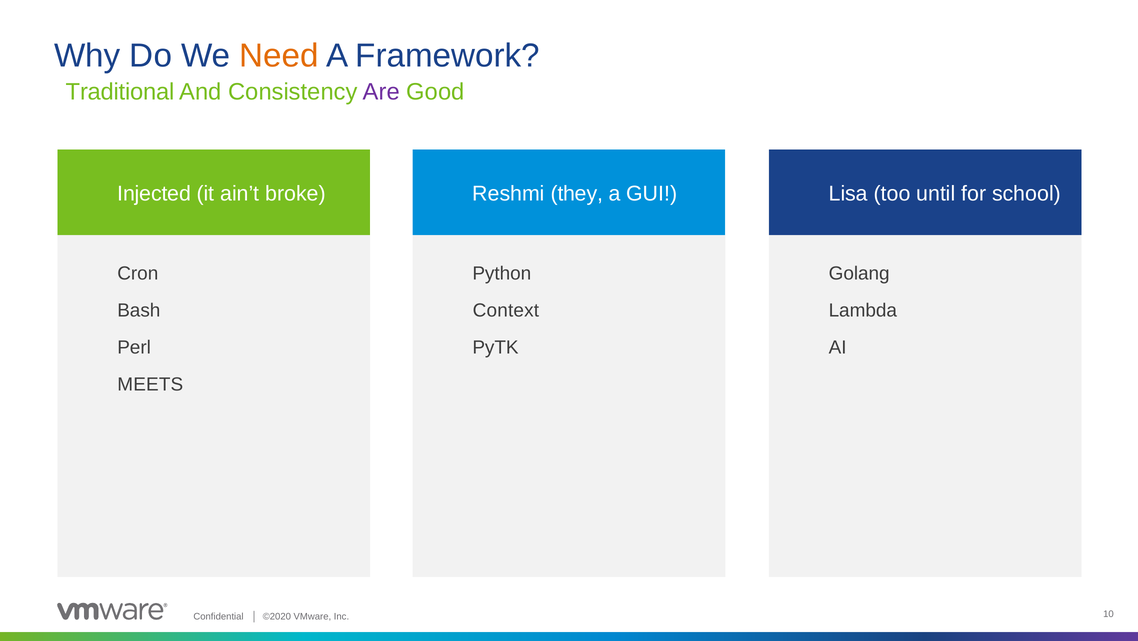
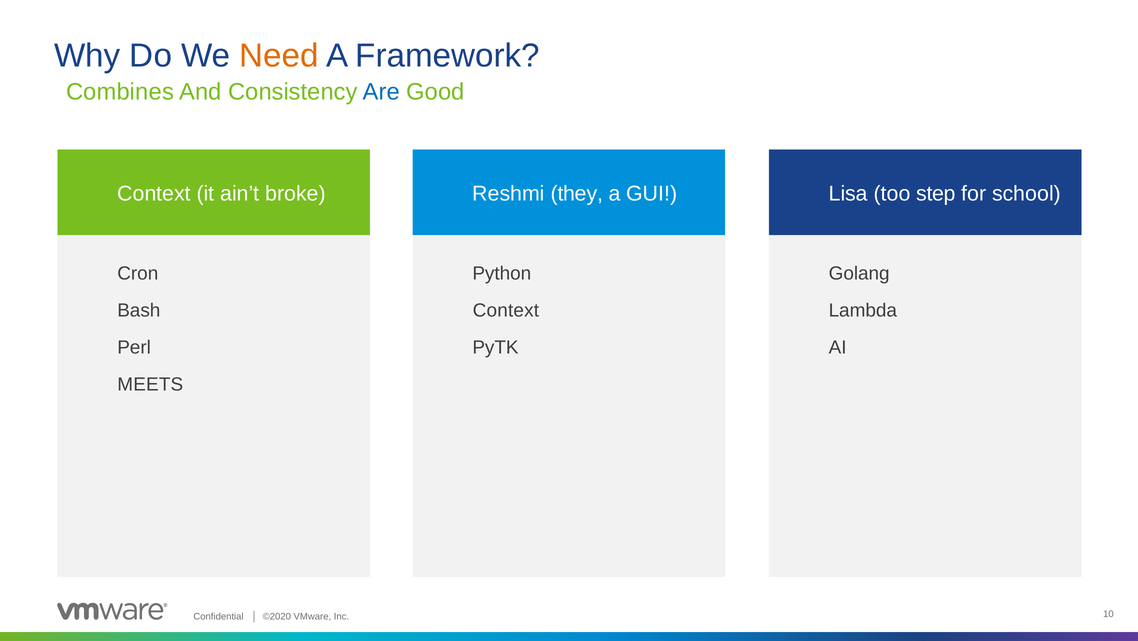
Traditional: Traditional -> Combines (120, 92)
Are colour: purple -> blue (381, 92)
Injected: Injected -> Context (154, 194)
until: until -> step (936, 194)
